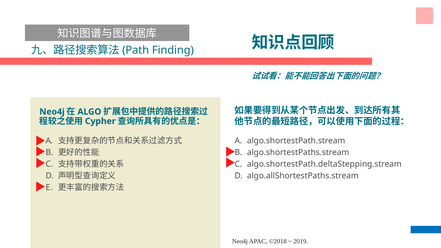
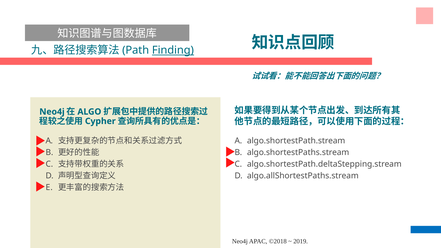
Finding underline: none -> present (173, 50)
